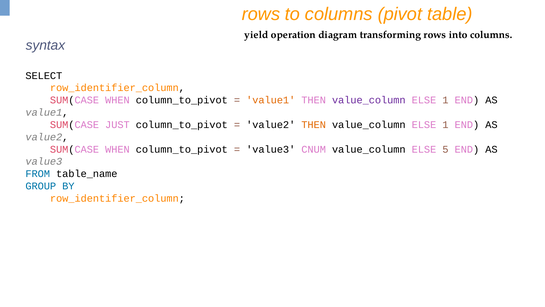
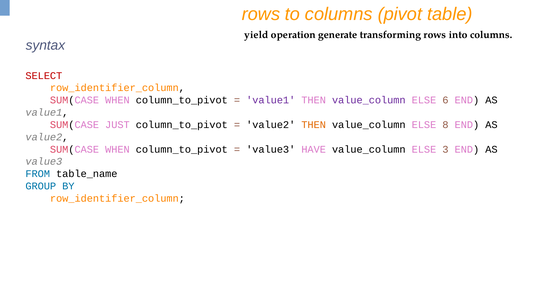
diagram: diagram -> generate (338, 35)
SELECT colour: black -> red (44, 76)
value1 colour: orange -> purple (271, 100)
1: 1 -> 6 (445, 100)
1: 1 -> 8 (445, 125)
CNUM: CNUM -> HAVE (314, 149)
5: 5 -> 3 (445, 149)
